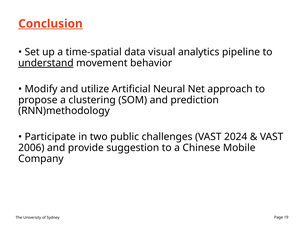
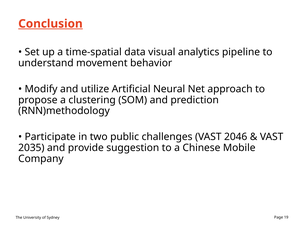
understand underline: present -> none (46, 63)
2024: 2024 -> 2046 (236, 137)
2006: 2006 -> 2035 (31, 148)
